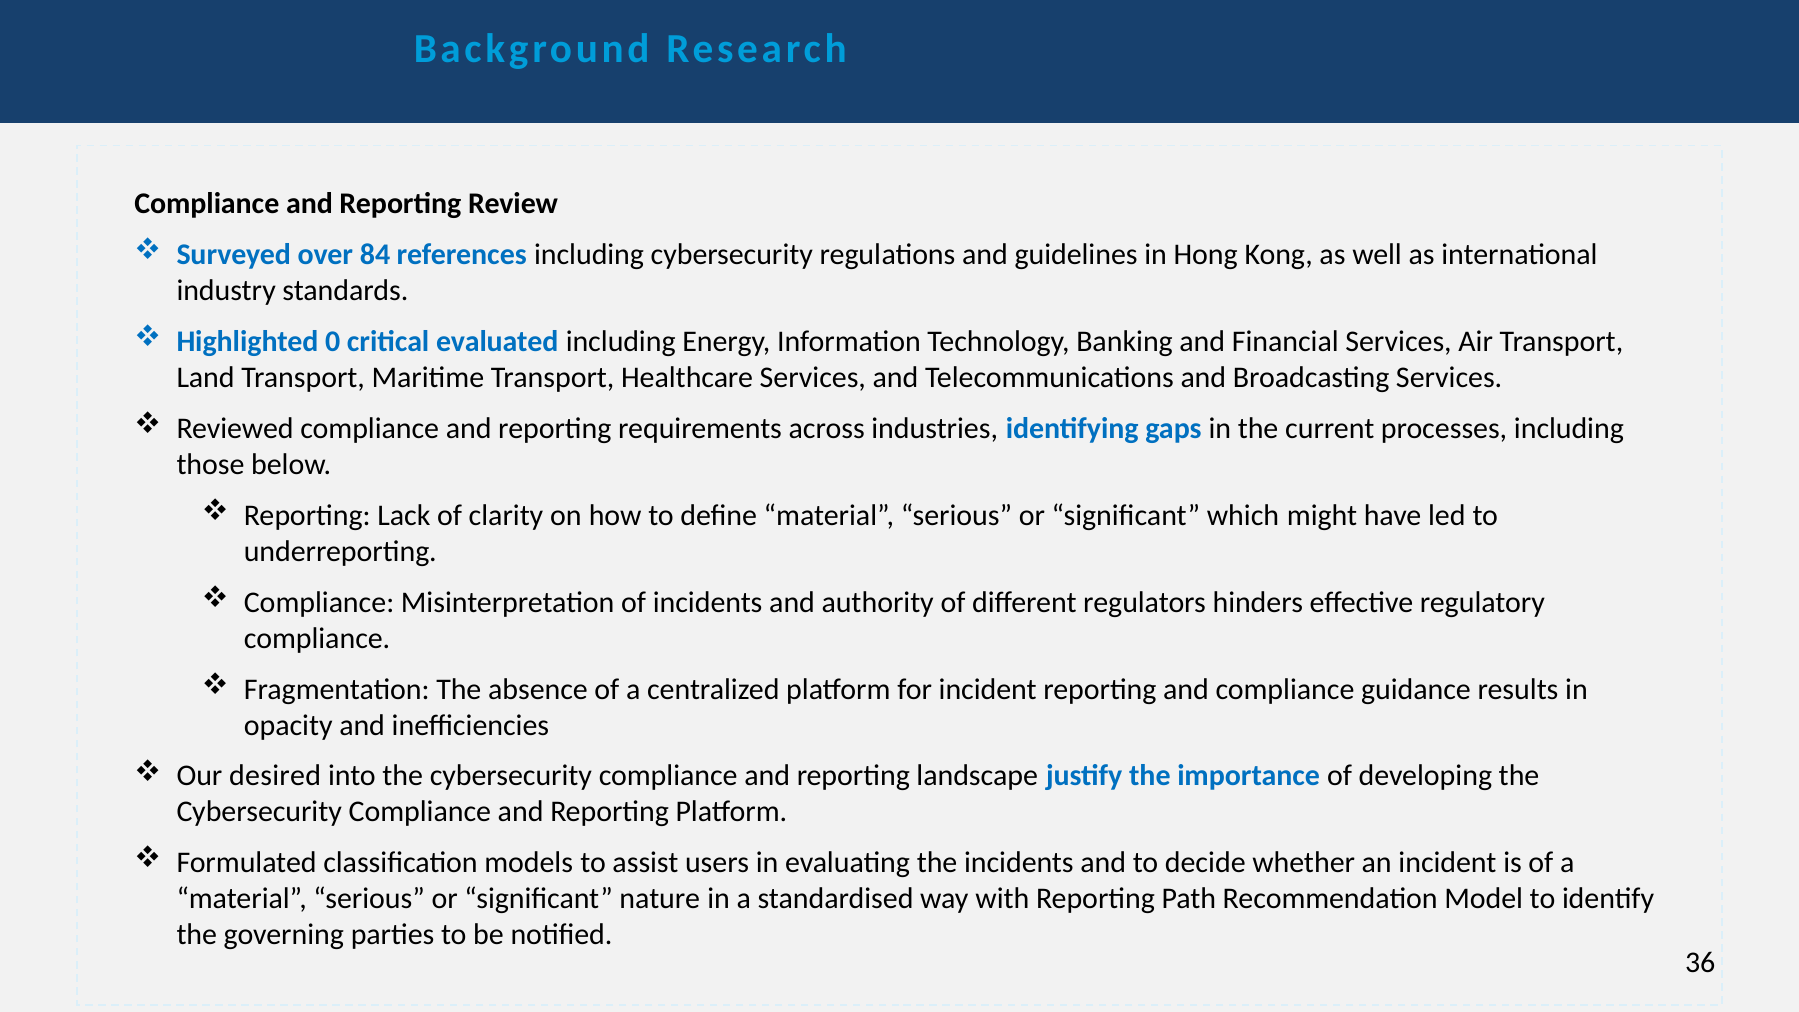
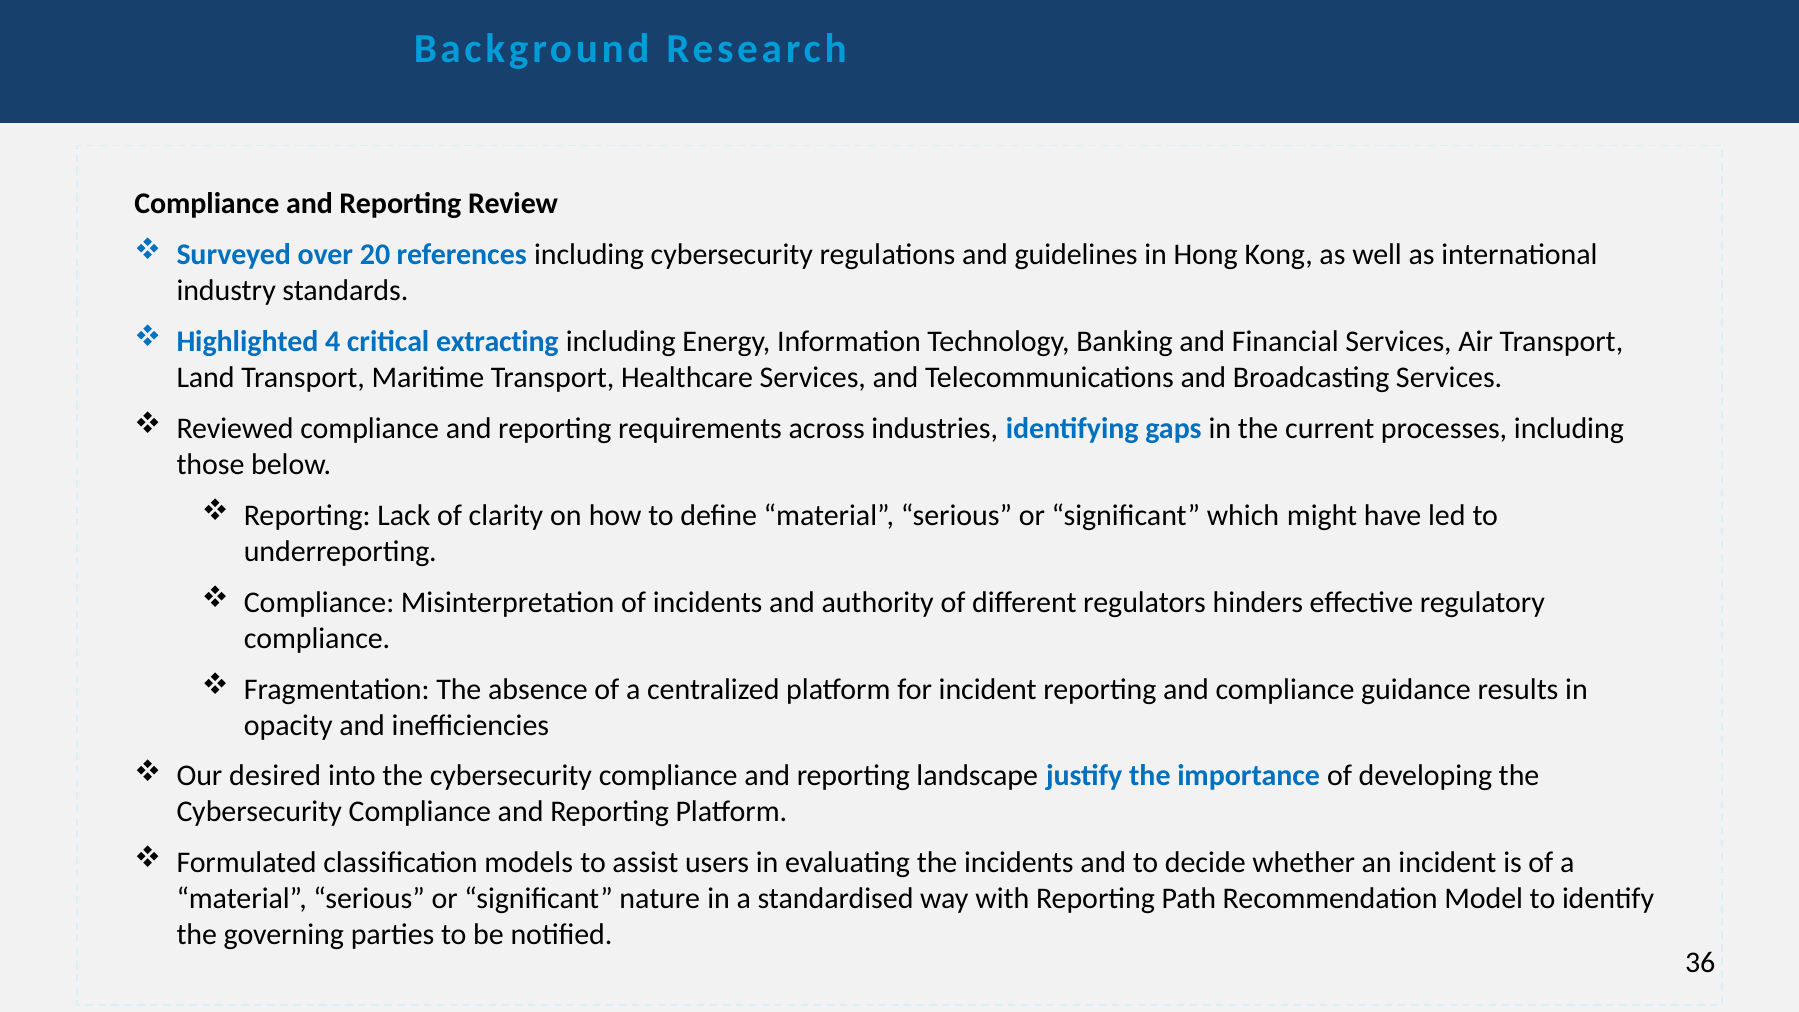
84: 84 -> 20 (375, 255)
0: 0 -> 4 (333, 341)
evaluated: evaluated -> extracting (497, 341)
